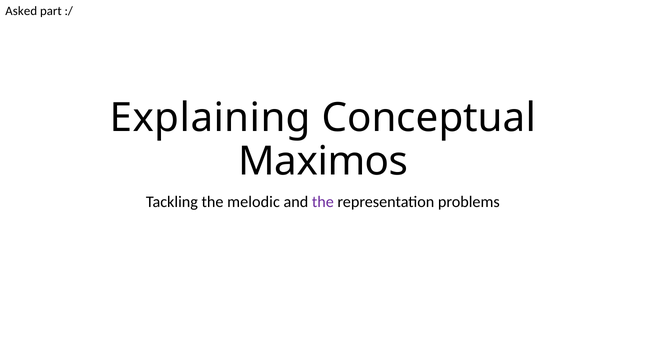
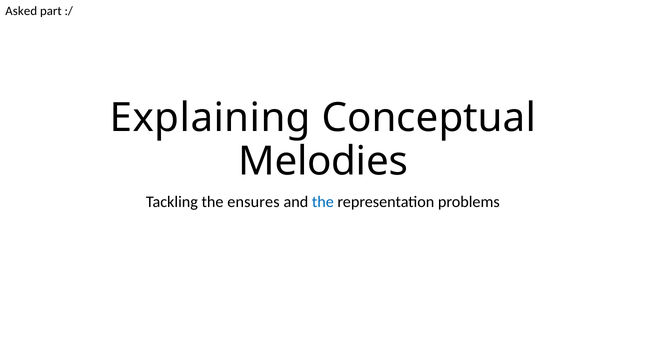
Maximos: Maximos -> Melodies (323, 161)
melodic: melodic -> ensures (253, 202)
the colour: purple -> blue (323, 202)
